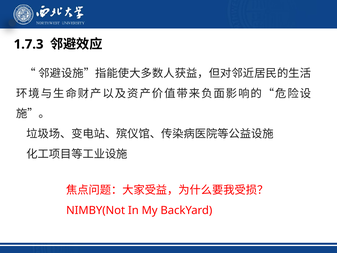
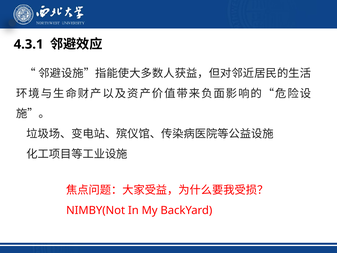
1.7.3: 1.7.3 -> 4.3.1 (29, 44)
